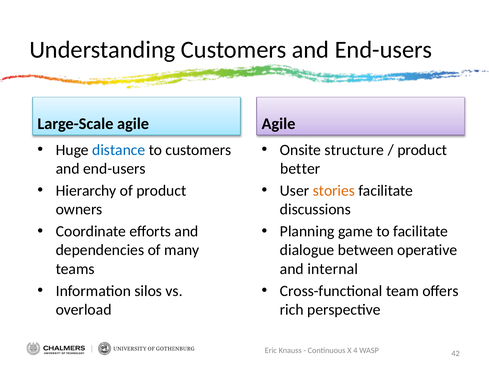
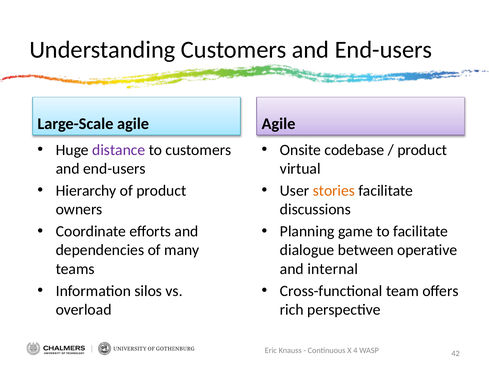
distance colour: blue -> purple (119, 150)
structure: structure -> codebase (354, 150)
better: better -> virtual (300, 169)
